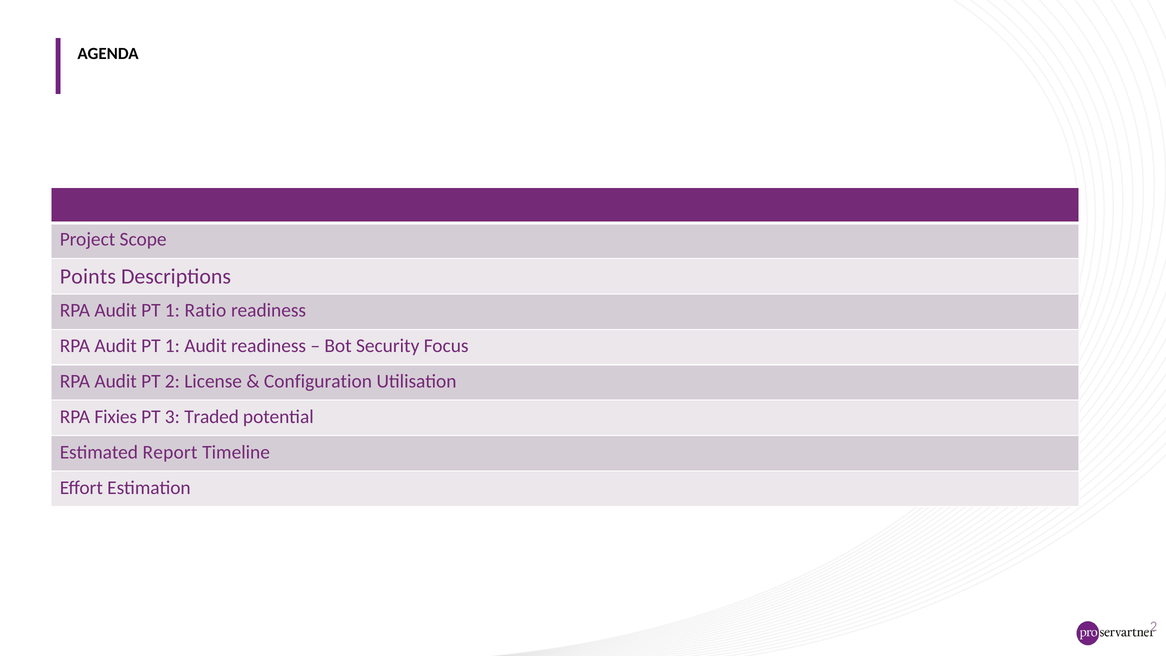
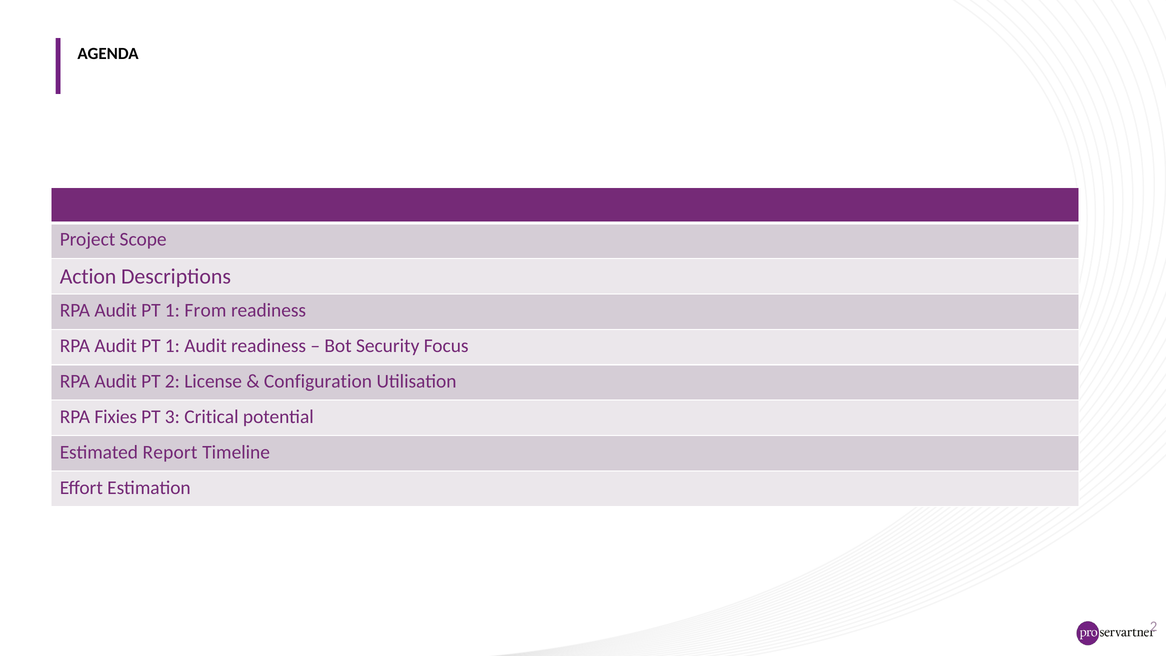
Points: Points -> Action (88, 276)
Ratio: Ratio -> From (205, 310)
Traded: Traded -> Critical (211, 417)
